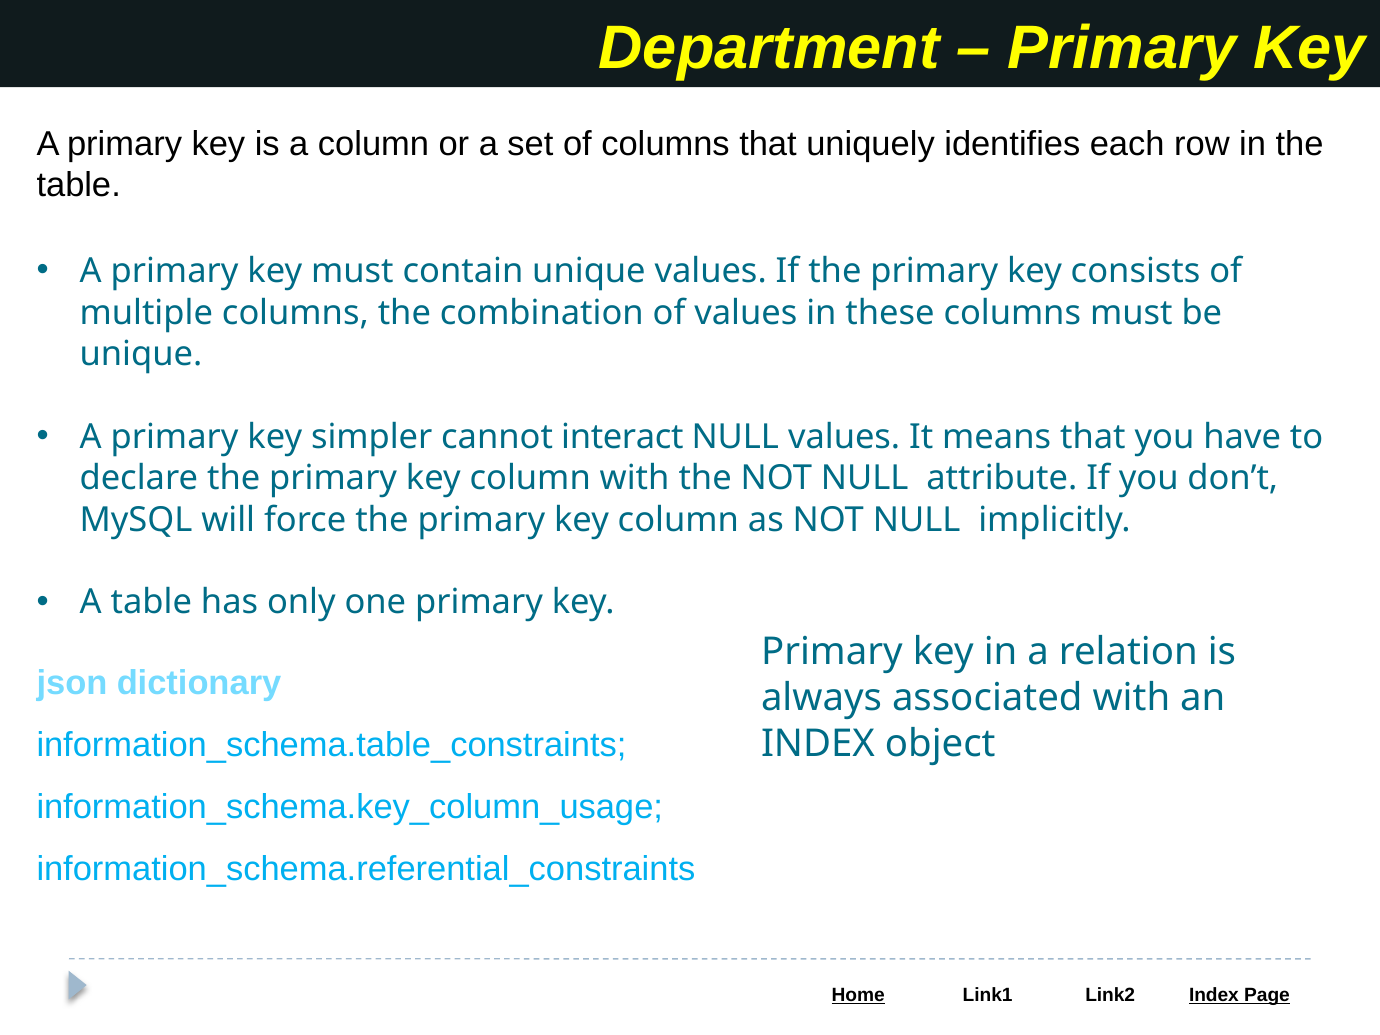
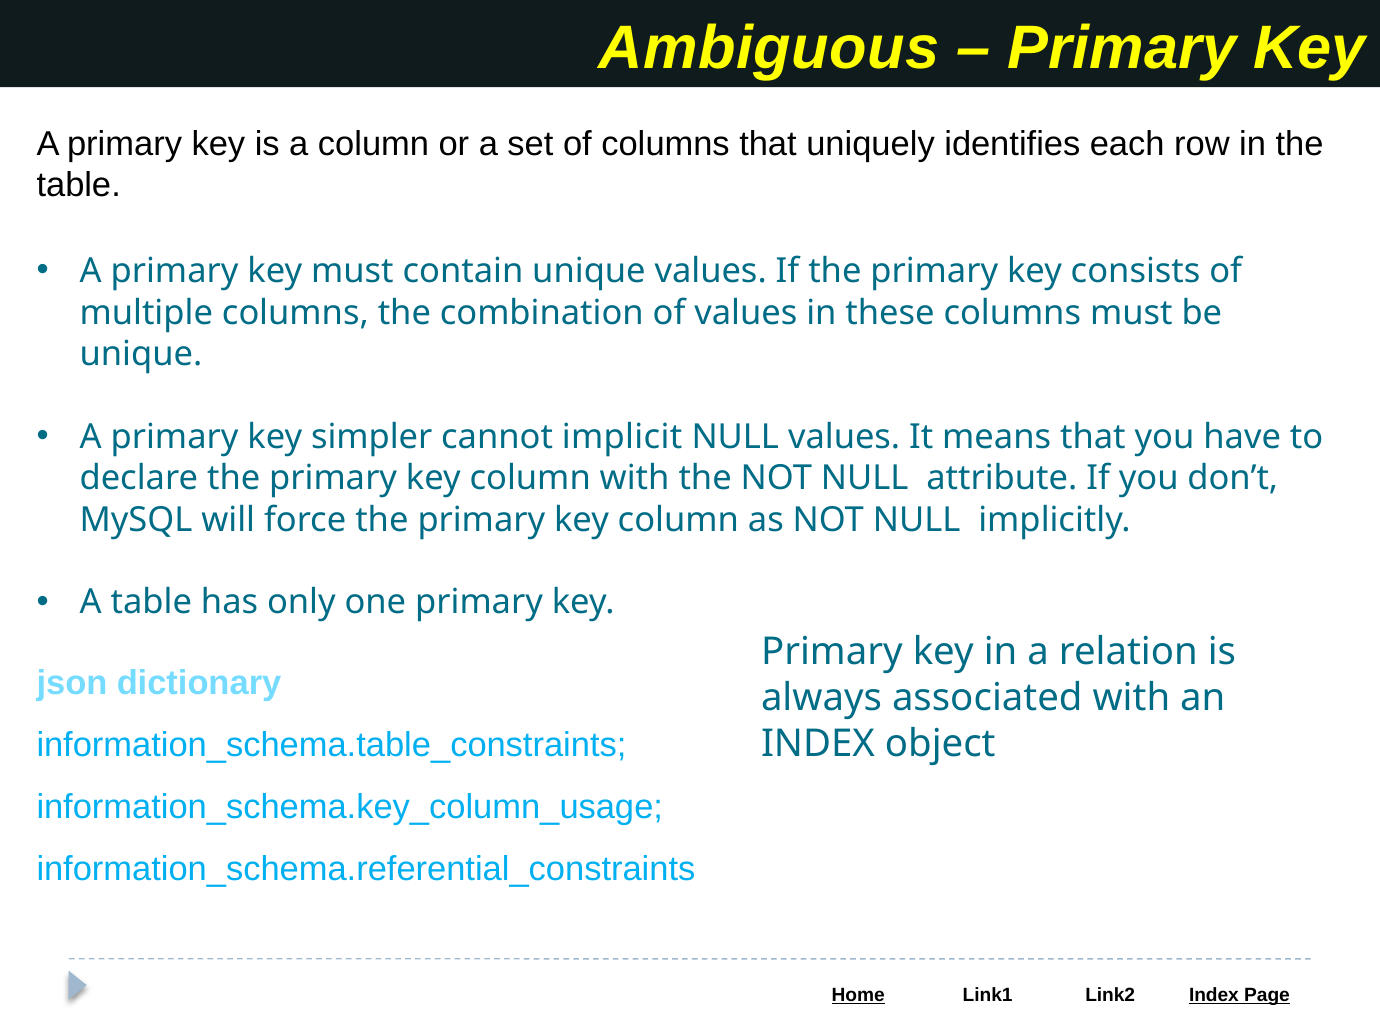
Department: Department -> Ambiguous (769, 48)
interact: interact -> implicit (622, 437)
